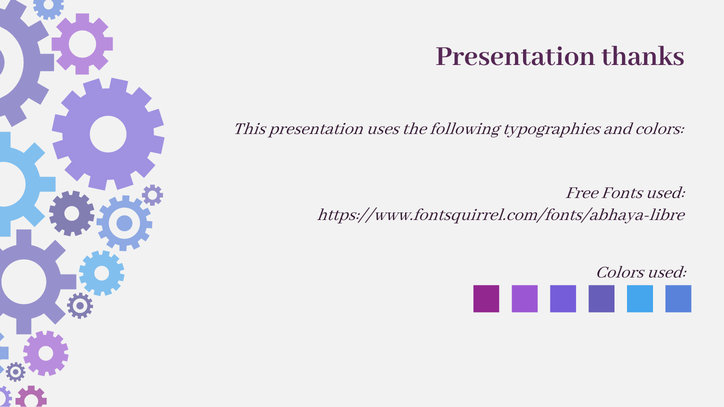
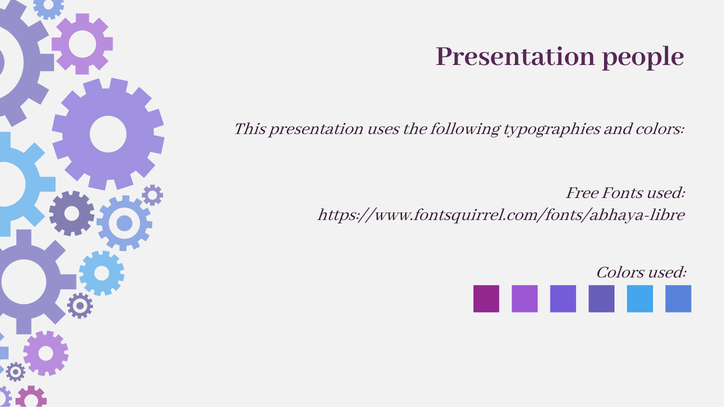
thanks: thanks -> people (643, 56)
